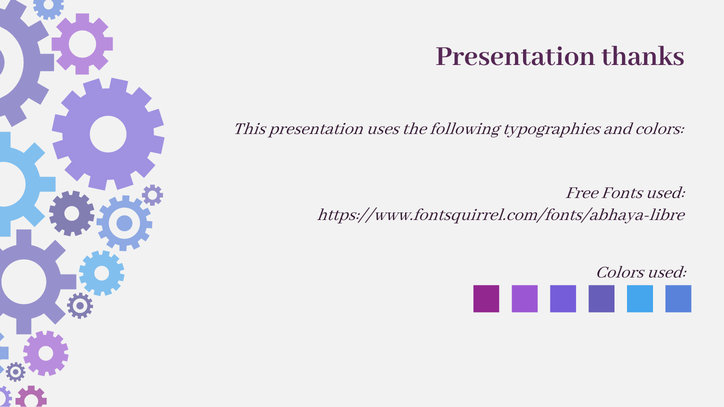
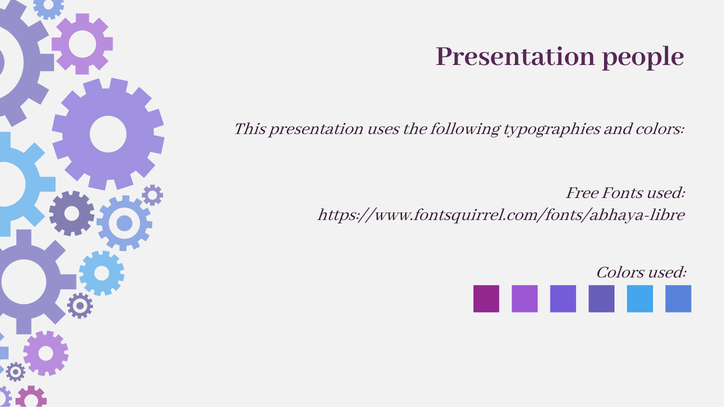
thanks: thanks -> people (643, 56)
